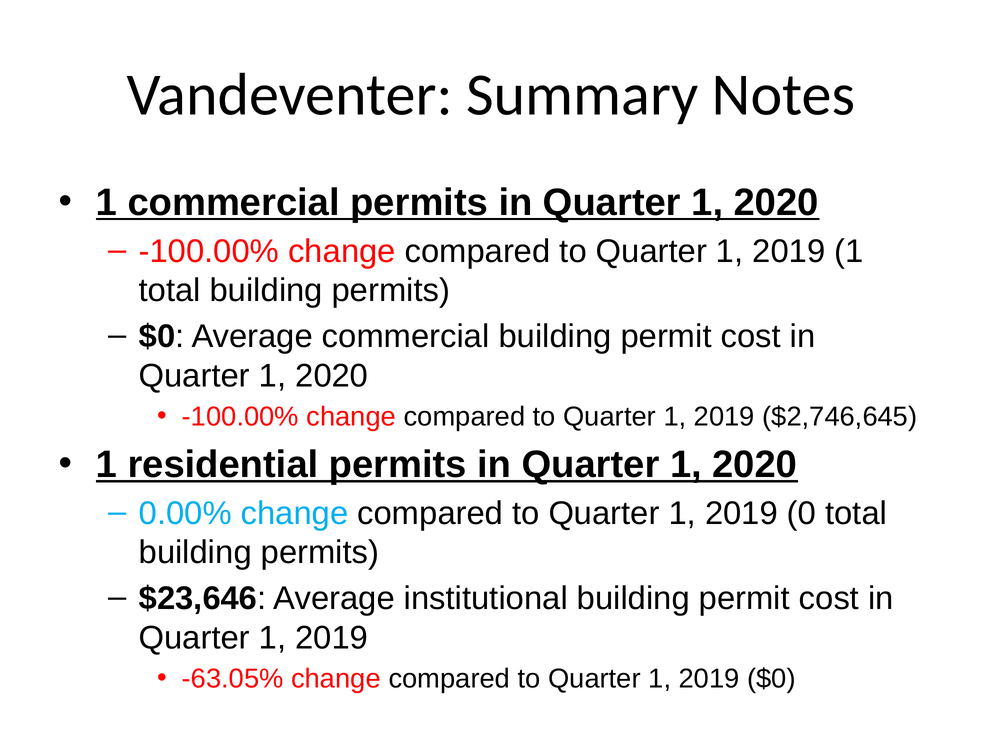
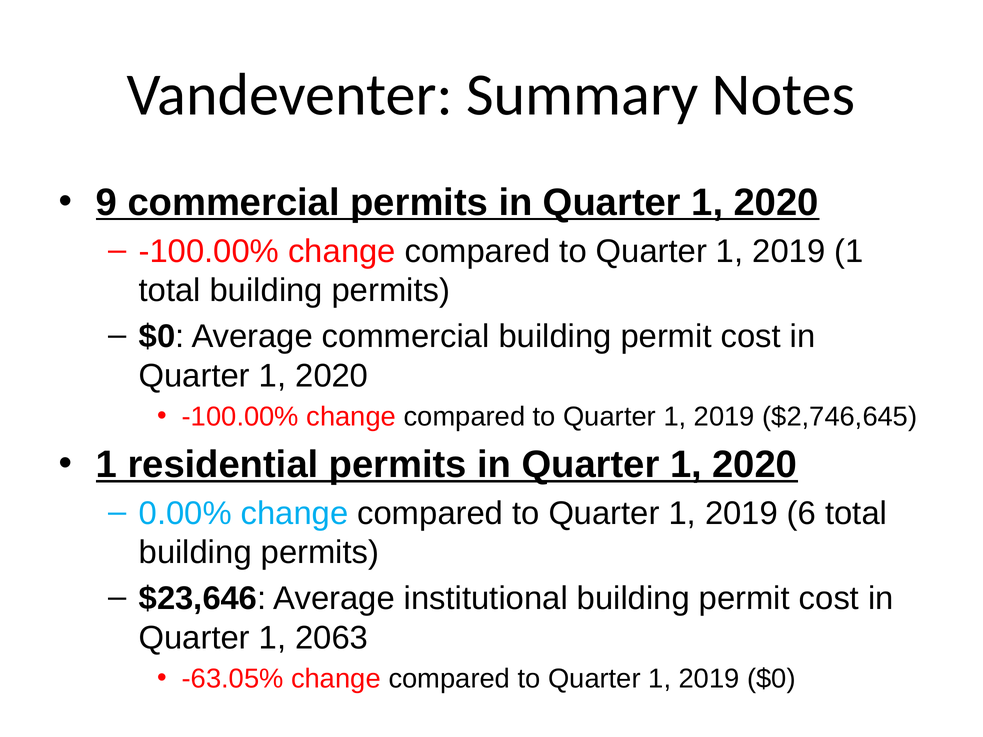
1: 1 -> 9 (106, 203)
0: 0 -> 6 (802, 514)
2019: 2019 -> 2063 (332, 638)
